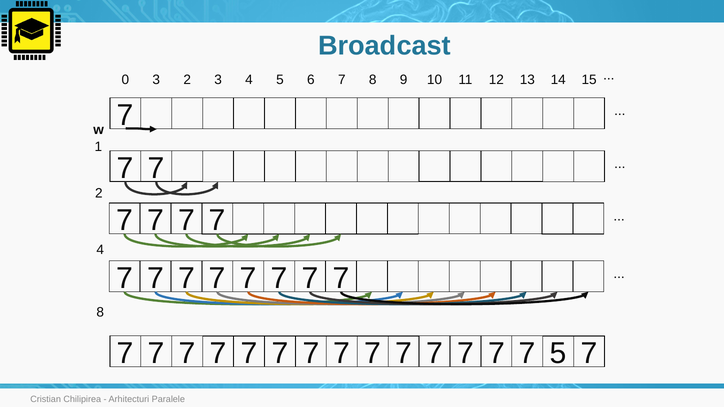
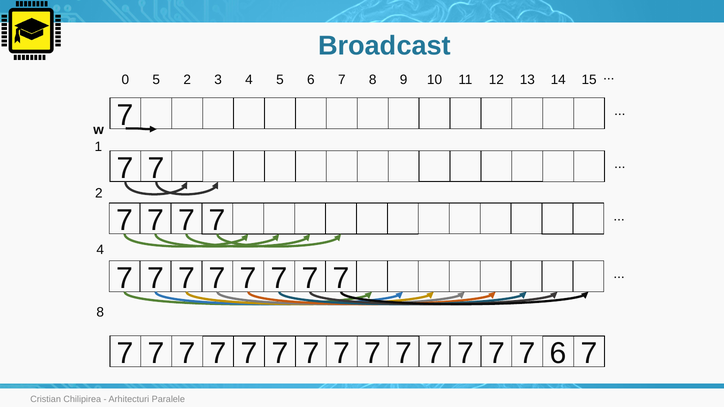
0 3: 3 -> 5 (156, 80)
7 5: 5 -> 6 (558, 354)
